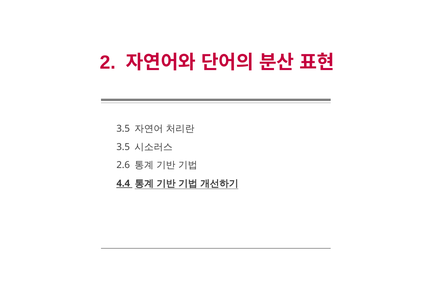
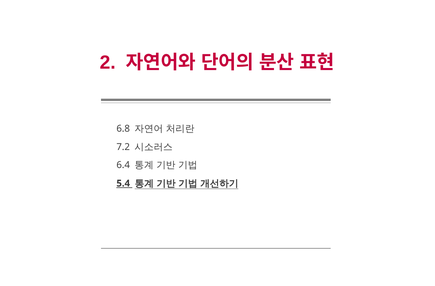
3.5: 3.5 -> 6.8 (123, 129)
3.5: 3.5 -> 7.2 (123, 147)
2.6: 2.6 -> 6.4 (123, 165)
4.4: 4.4 -> 5.4 (123, 183)
